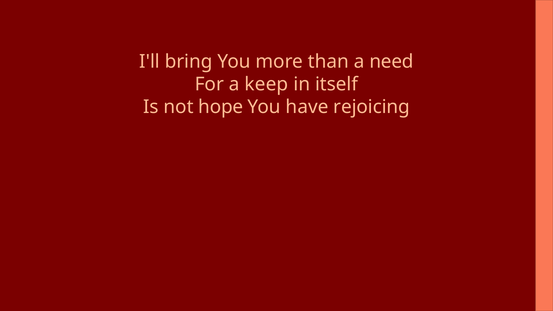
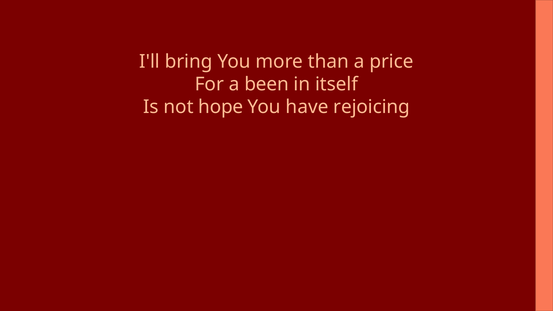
need: need -> price (391, 61)
keep: keep -> been (267, 84)
